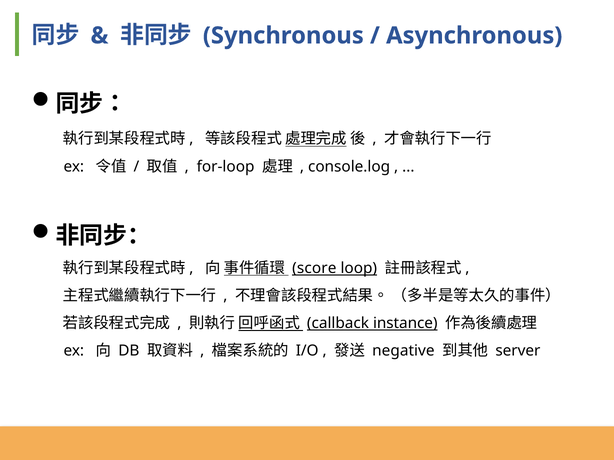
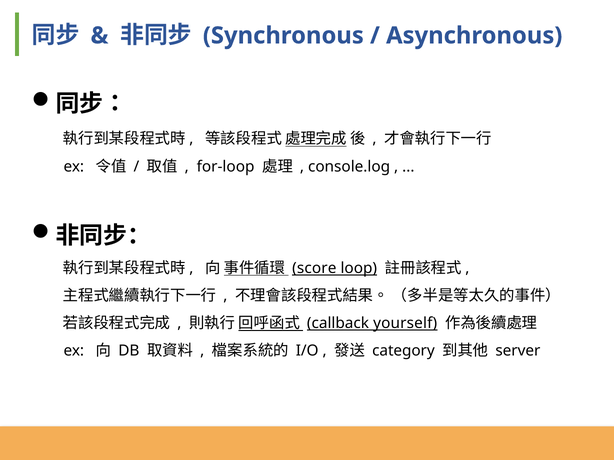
instance: instance -> yourself (405, 324)
negative: negative -> category (403, 351)
